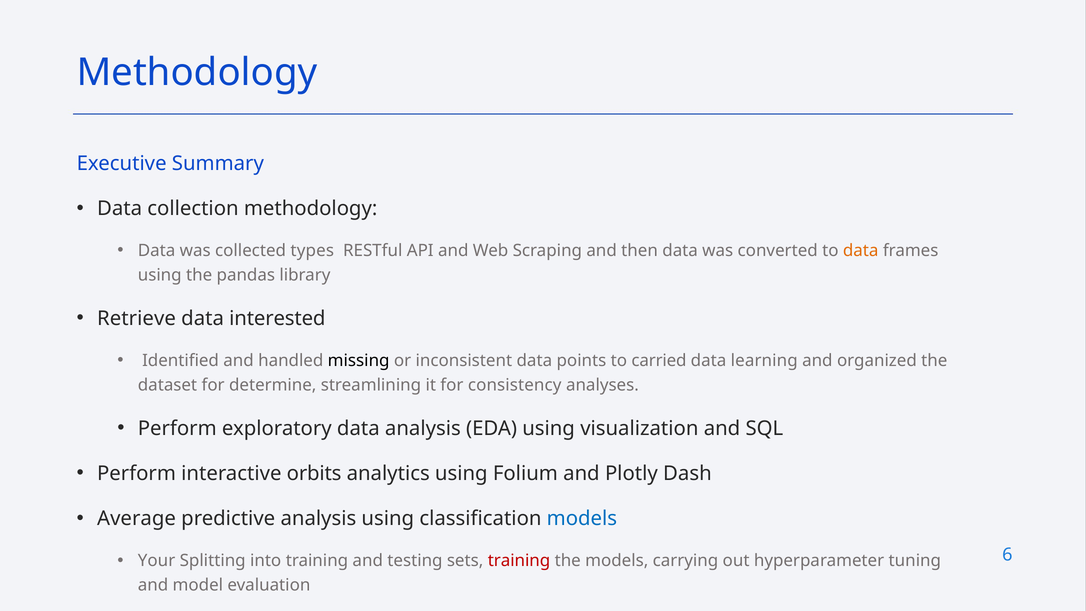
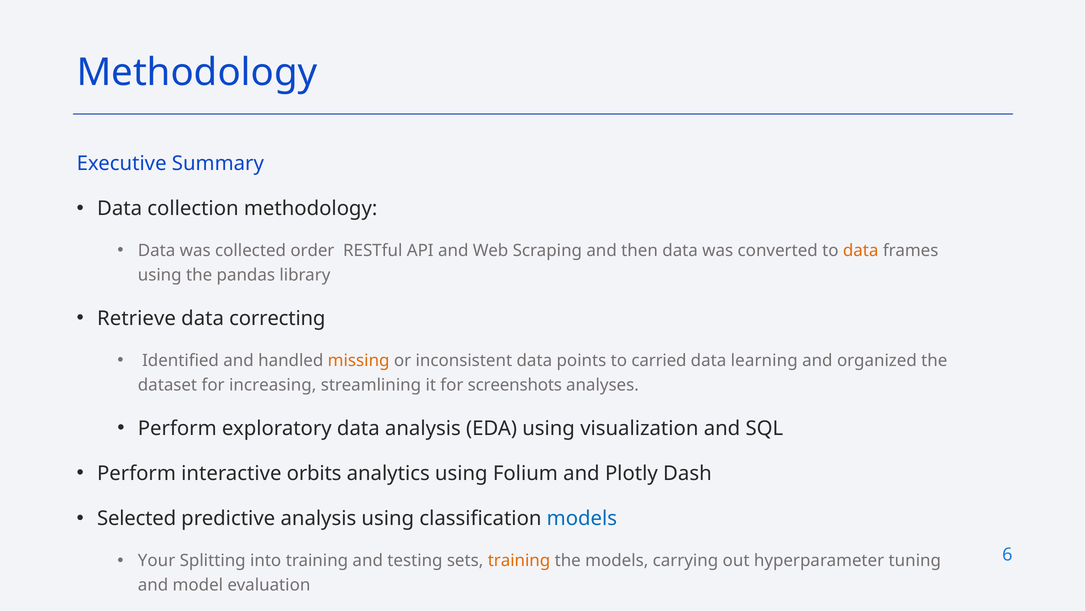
types: types -> order (312, 251)
interested: interested -> correcting (277, 318)
missing colour: black -> orange (359, 360)
determine: determine -> increasing (273, 385)
consistency: consistency -> screenshots (515, 385)
Average: Average -> Selected (137, 519)
training colour: red -> orange (519, 561)
